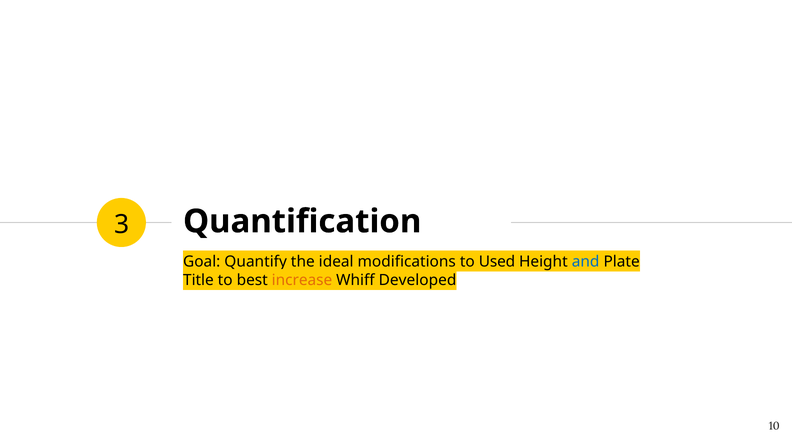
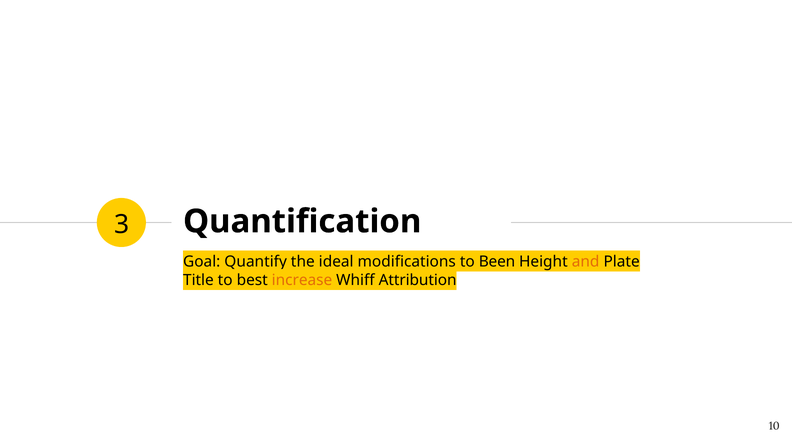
Used: Used -> Been (497, 262)
and colour: blue -> orange (586, 262)
Developed: Developed -> Attribution (418, 281)
